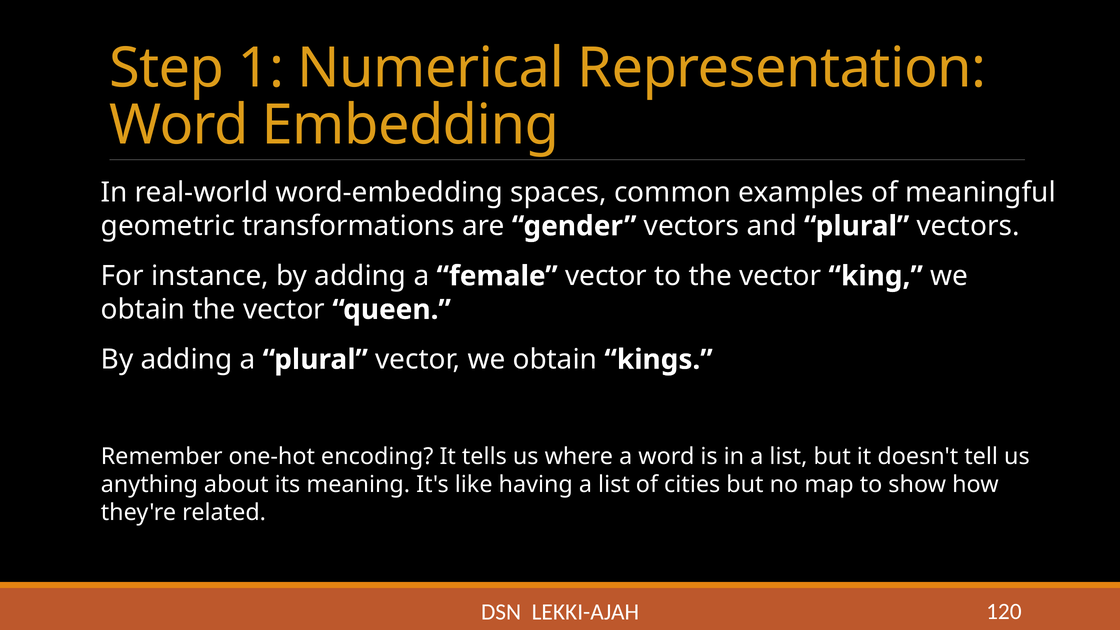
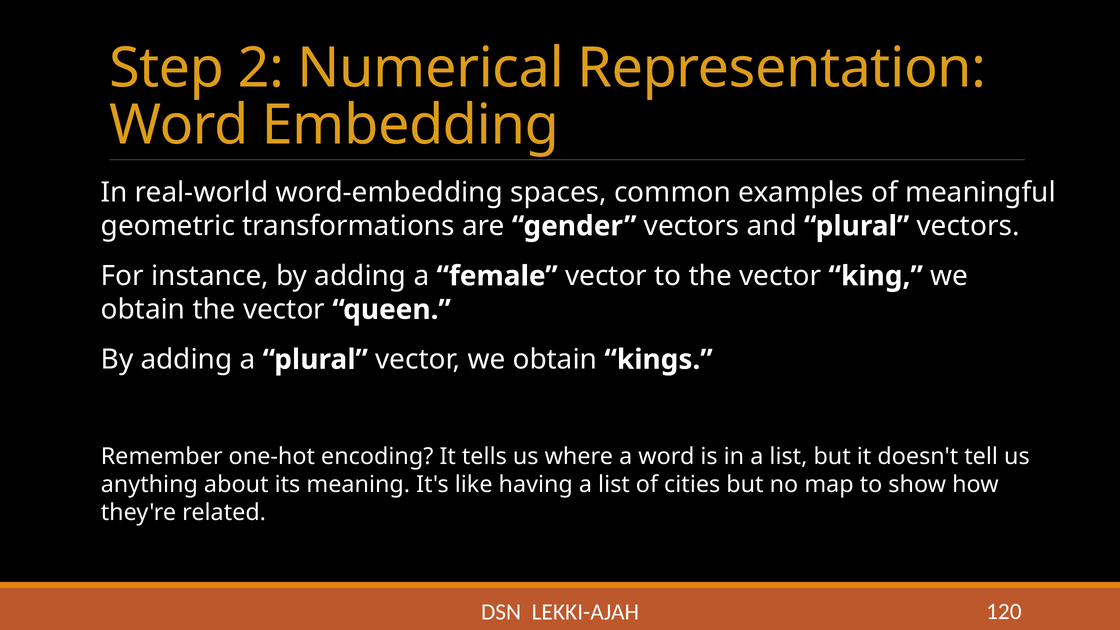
1: 1 -> 2 (261, 68)
